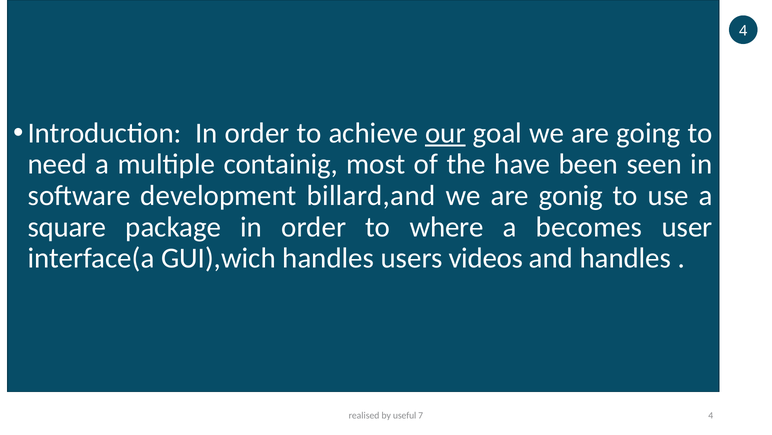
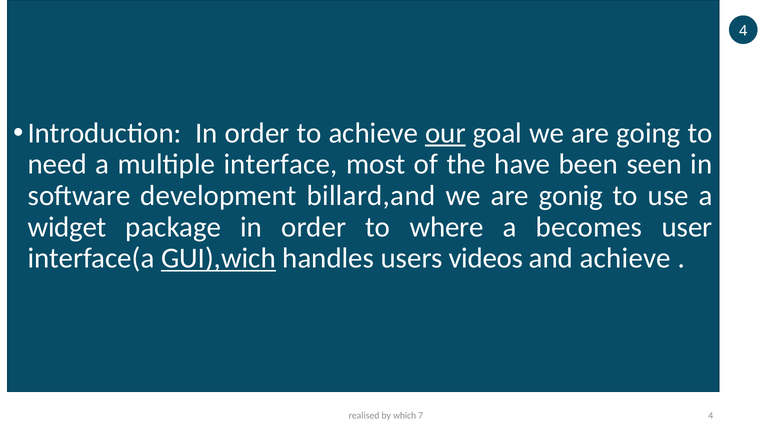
containig: containig -> interface (281, 164)
square: square -> widget (67, 227)
GUI),wich underline: none -> present (218, 258)
and handles: handles -> achieve (625, 258)
useful: useful -> which (405, 415)
